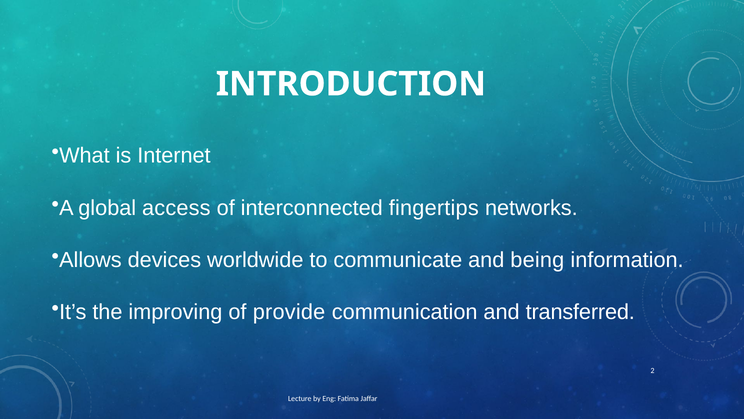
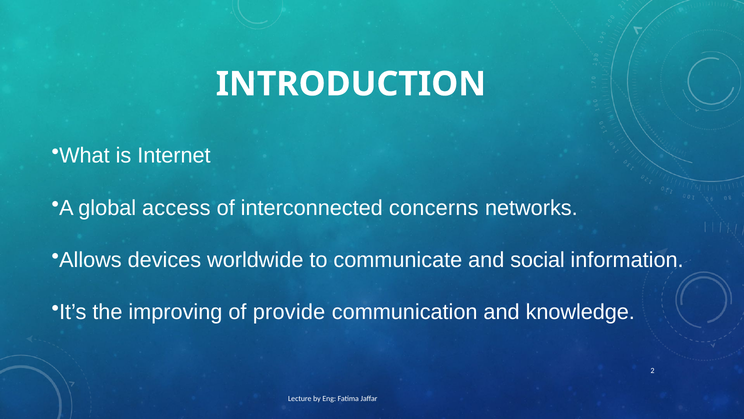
fingertips: fingertips -> concerns (434, 208)
being: being -> social (538, 260)
transferred: transferred -> knowledge (580, 312)
